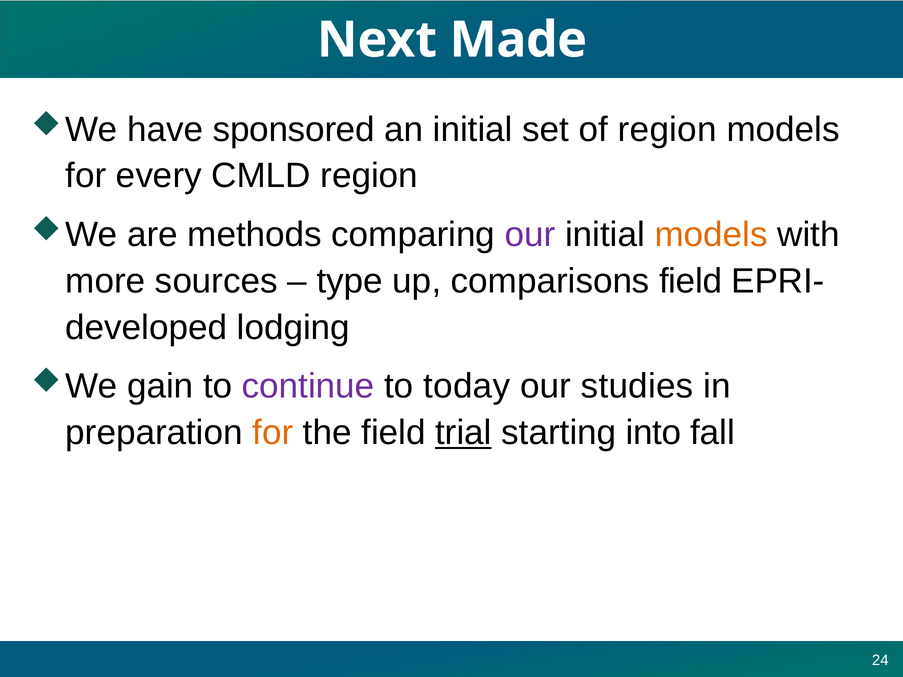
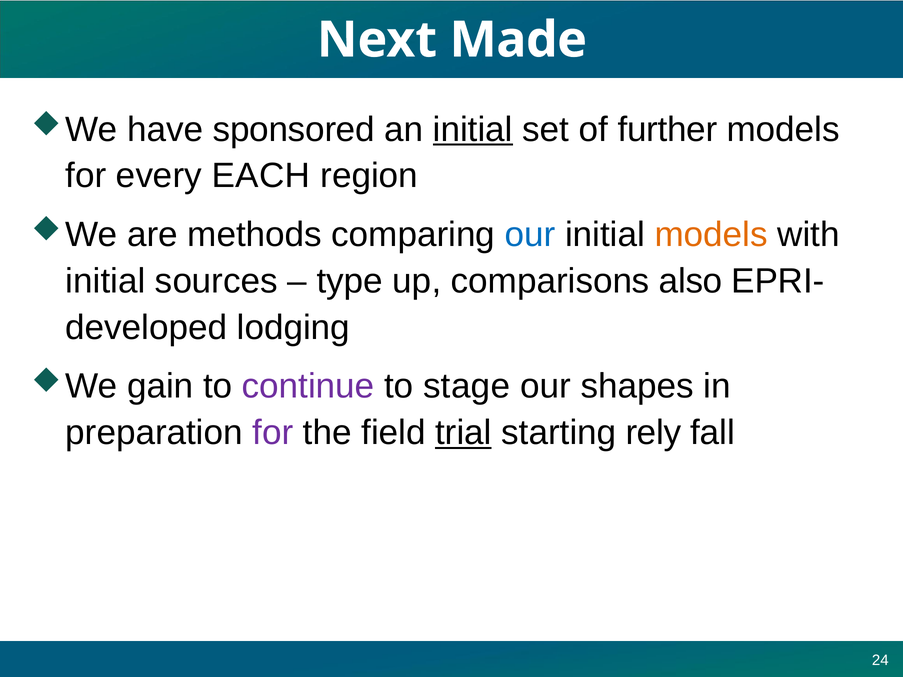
initial underline: none -> present (473, 130)
of region: region -> further (668, 130)
CMLD: CMLD -> EACH (261, 176)
our colour: purple -> blue (530, 235)
more: more -> initial (105, 281)
comparisons field: field -> also (691, 281)
today: today -> stage (467, 387)
studies: studies -> shapes (637, 387)
for colour: orange -> purple (273, 433)
into: into -> rely (653, 433)
